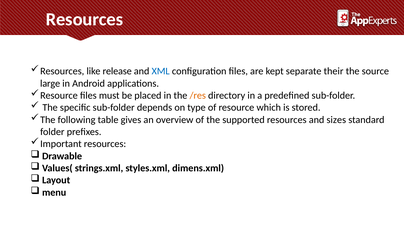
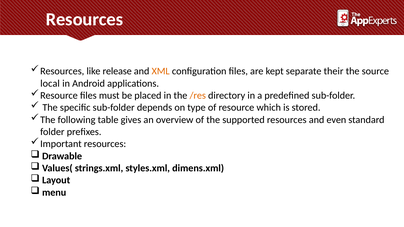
XML colour: blue -> orange (161, 71)
large: large -> local (50, 84)
sizes: sizes -> even (336, 120)
